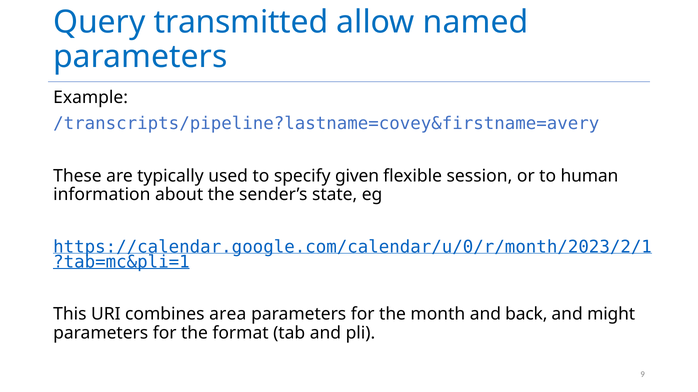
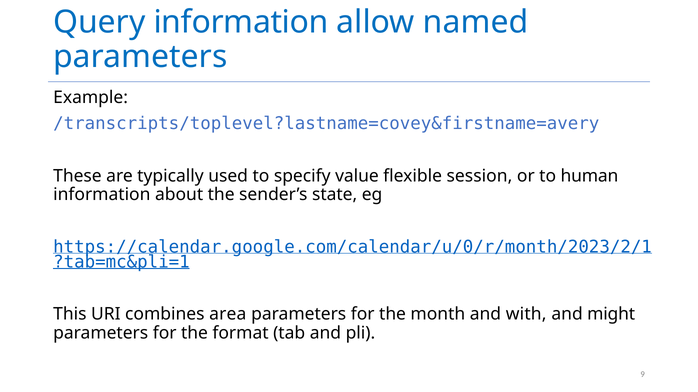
Query transmitted: transmitted -> information (241, 22)
/transcripts/pipeline?lastname=covey&firstname=avery: /transcripts/pipeline?lastname=covey&firstname=avery -> /transcripts/toplevel?lastname=covey&firstname=avery (326, 124)
given: given -> value (357, 176)
back: back -> with (526, 315)
